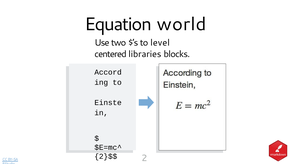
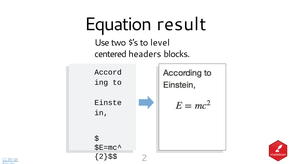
world: world -> result (182, 24)
libraries: libraries -> headers (145, 54)
